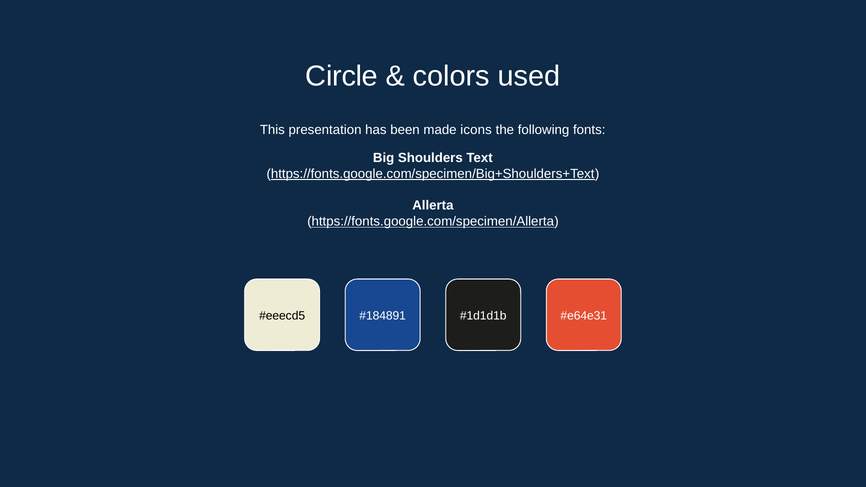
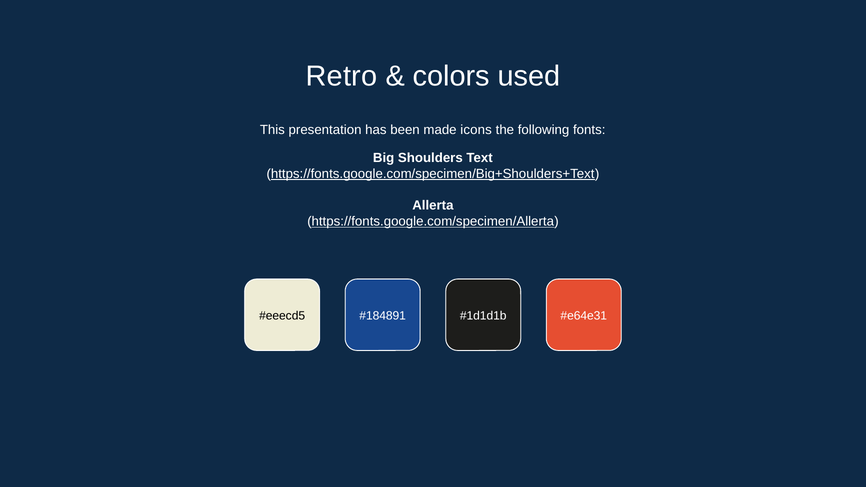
Circle: Circle -> Retro (341, 76)
